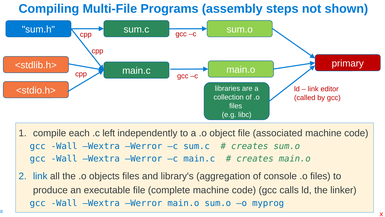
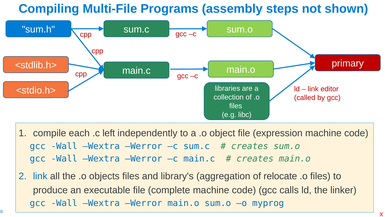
associated: associated -> expression (278, 133)
console: console -> relocate (280, 176)
